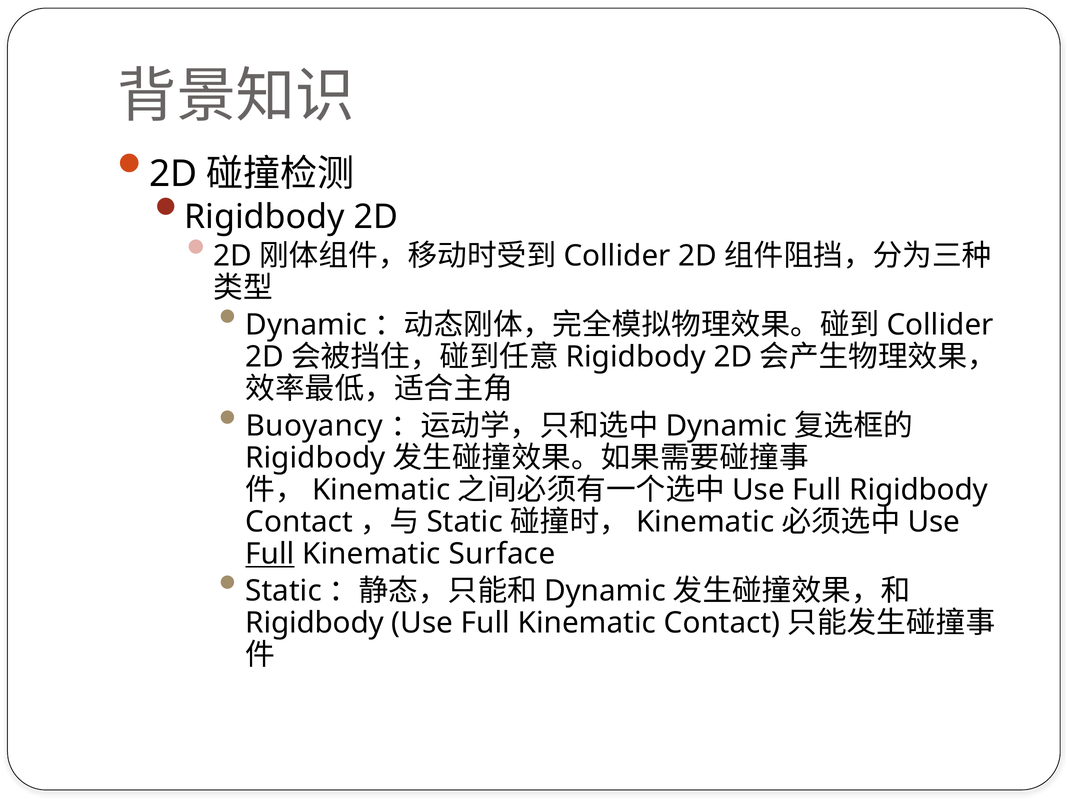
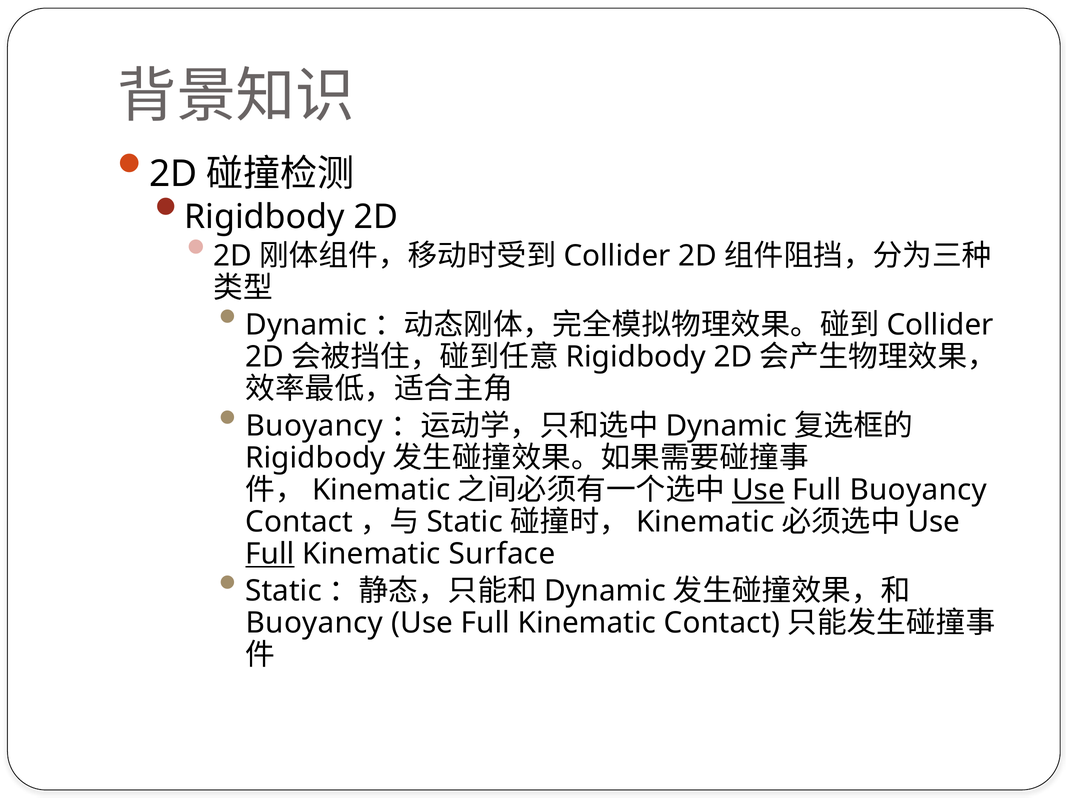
Use underline: none -> present (758, 490)
Full Rigidbody: Rigidbody -> Buoyancy (918, 490)
Rigidbody: Rigidbody -> Buoyancy (314, 623)
